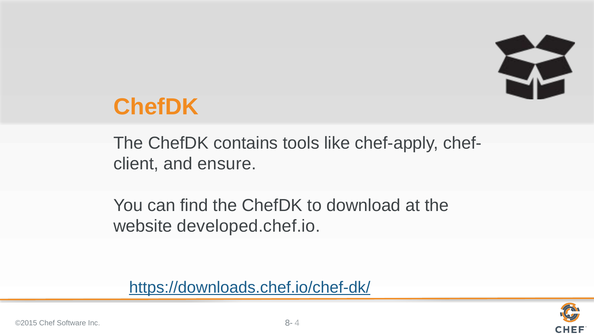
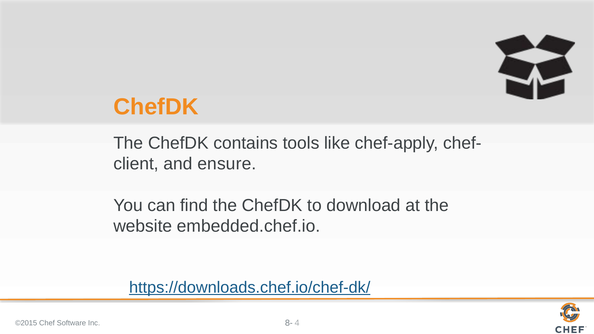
developed.chef.io: developed.chef.io -> embedded.chef.io (249, 226)
